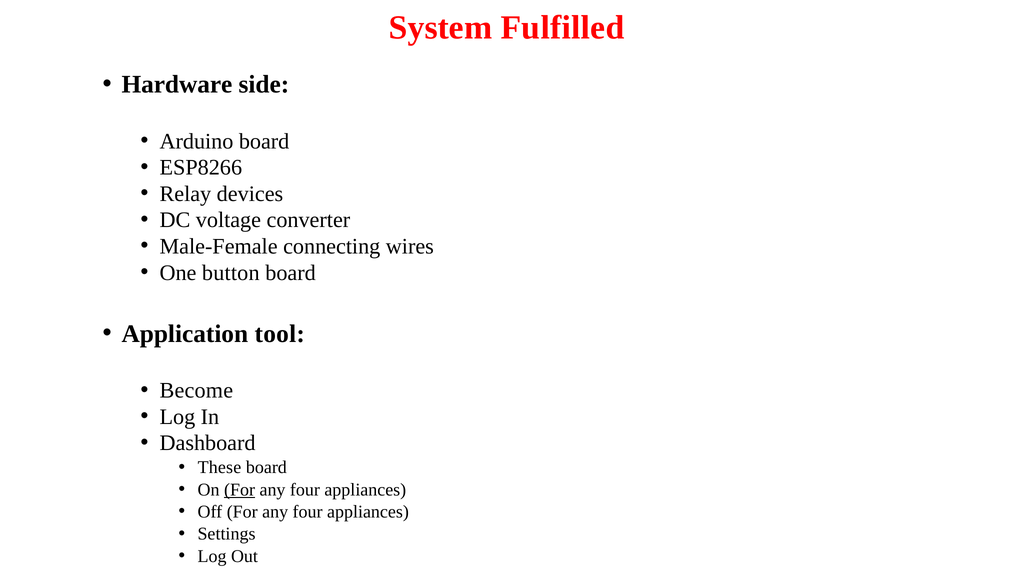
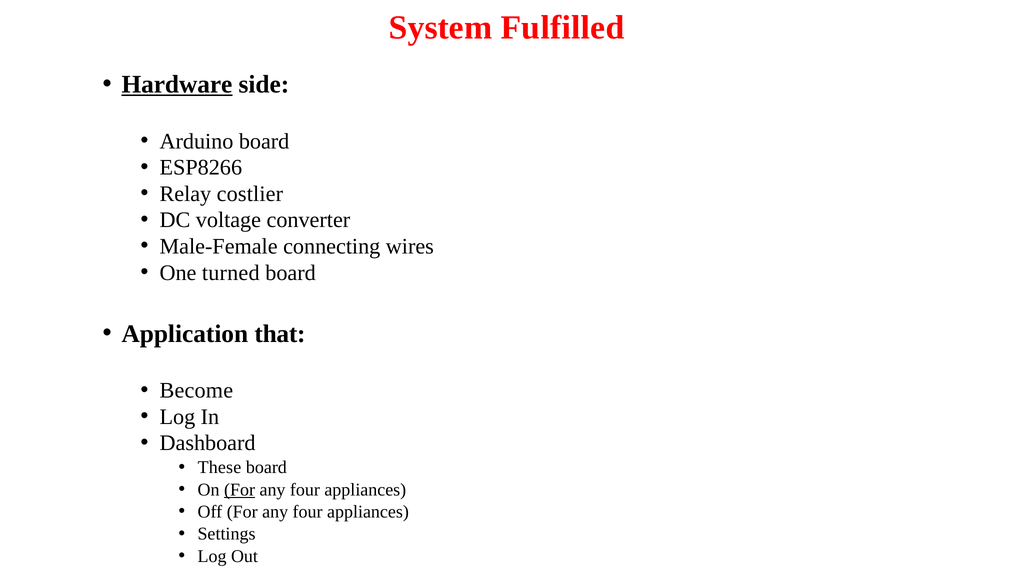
Hardware underline: none -> present (177, 85)
devices: devices -> costlier (250, 194)
button: button -> turned (231, 273)
tool: tool -> that (280, 334)
